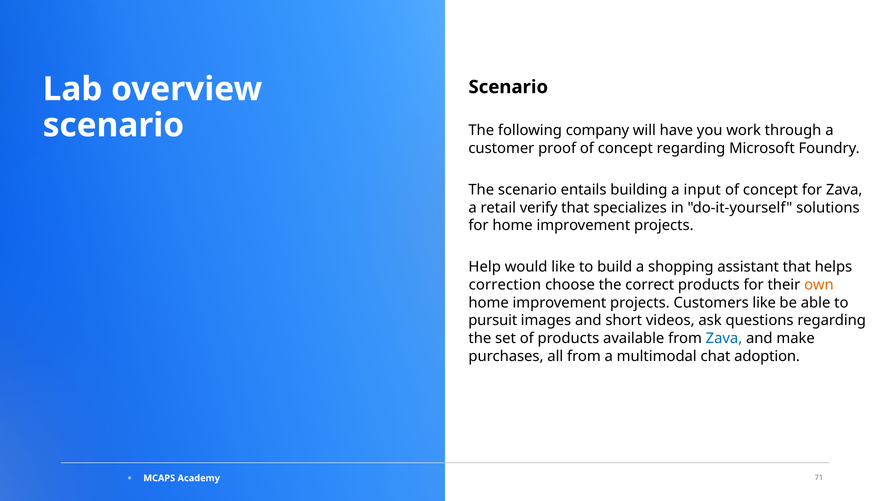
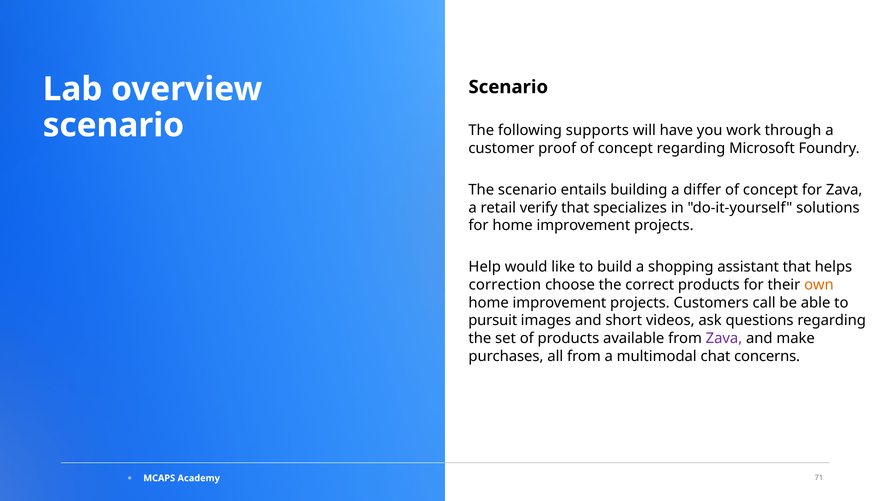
company: company -> supports (597, 131)
input: input -> differ (702, 190)
Customers like: like -> call (764, 303)
Zava colour: blue -> purple (724, 338)
adoption: adoption -> concerns (767, 356)
